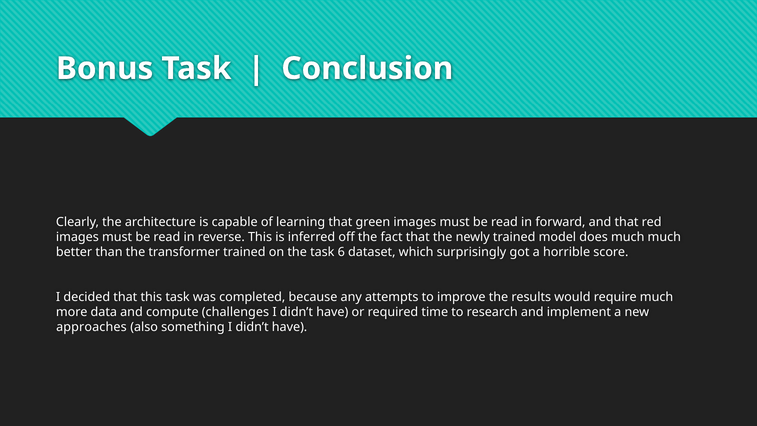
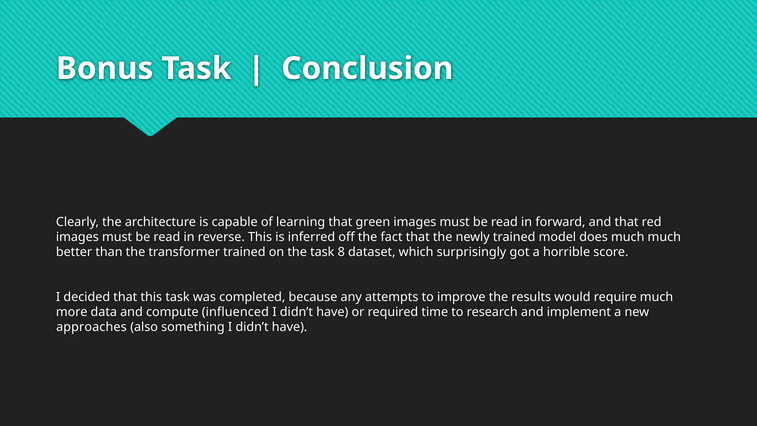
6: 6 -> 8 (341, 252)
challenges: challenges -> influenced (235, 312)
